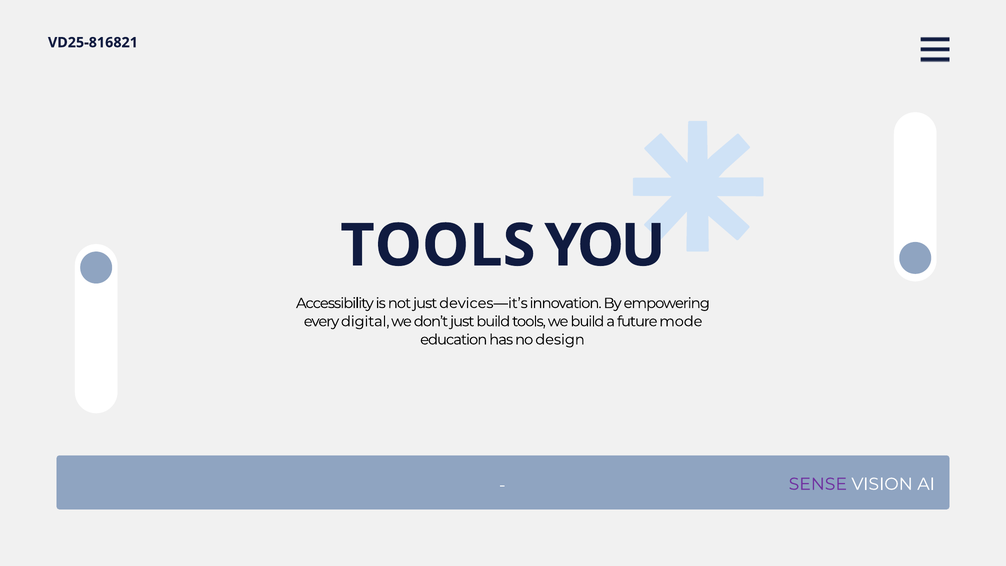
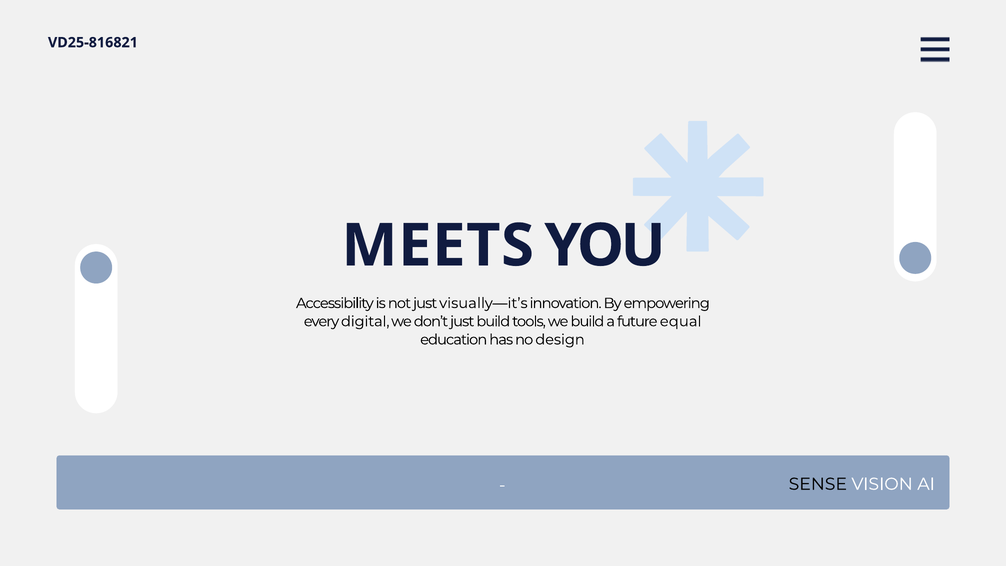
TOOLS: TOOLS -> MEETS (438, 246)
devices—it’s: devices—it’s -> visually—it’s (483, 303)
mode: mode -> equal (681, 321)
SENSE colour: purple -> black (818, 484)
